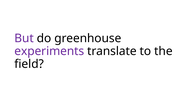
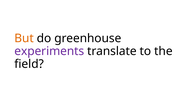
But colour: purple -> orange (24, 38)
